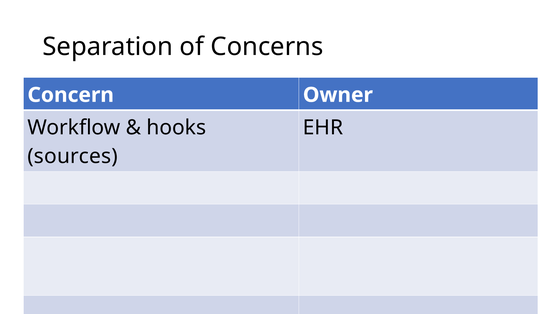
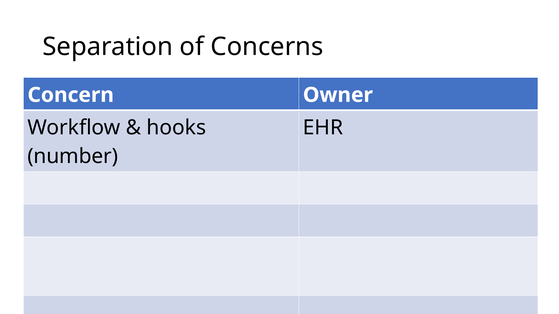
sources: sources -> number (73, 157)
